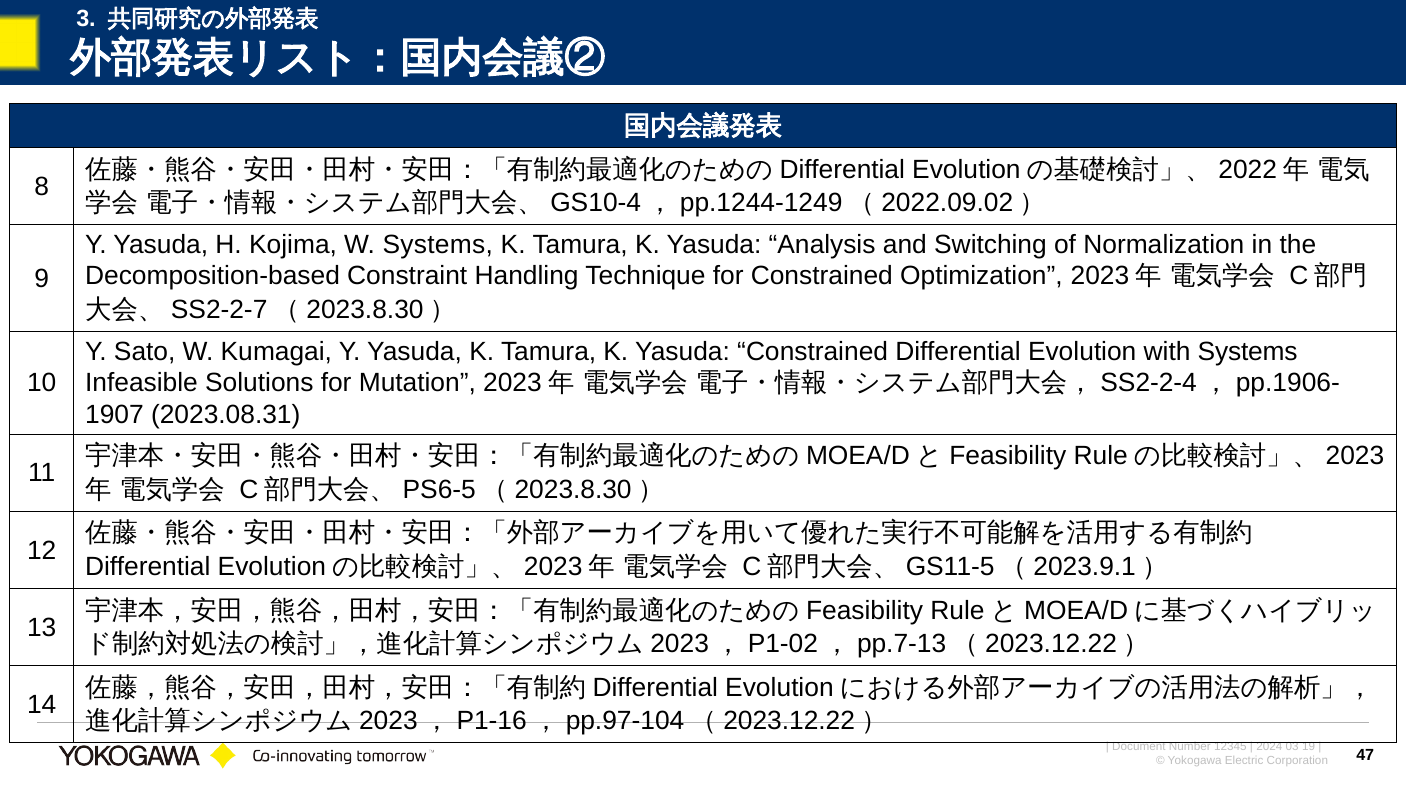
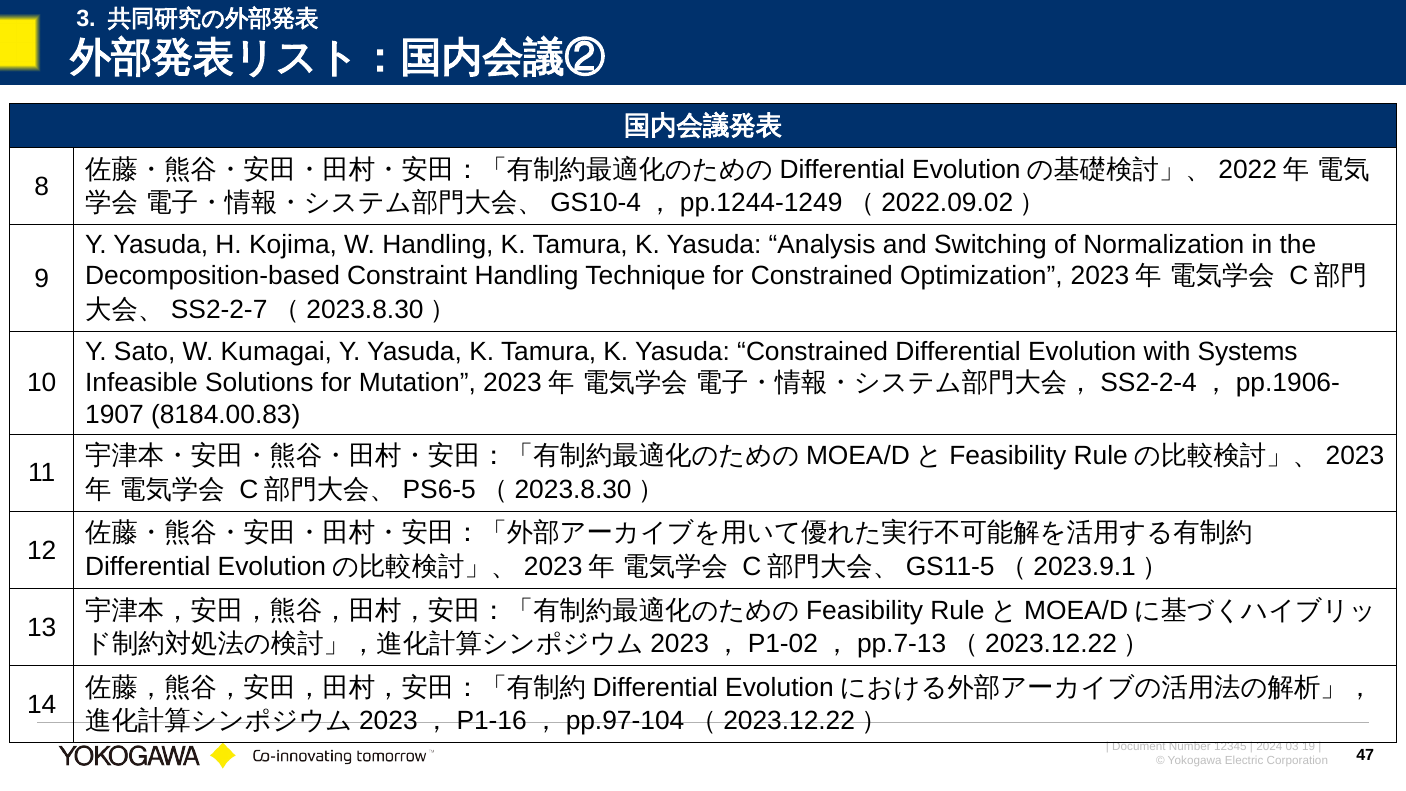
W Systems: Systems -> Handling (438, 245)
2023.08.31: 2023.08.31 -> 8184.00.83 (226, 415)
